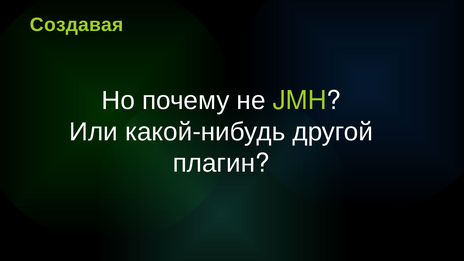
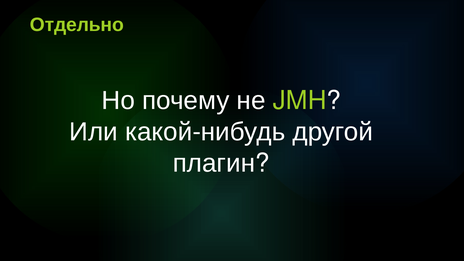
Создавая: Создавая -> Отдельно (77, 25)
